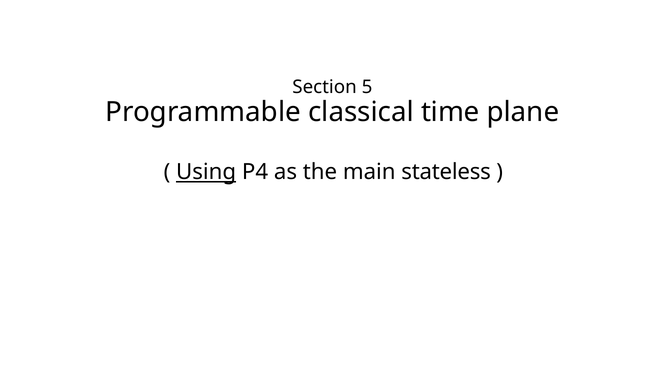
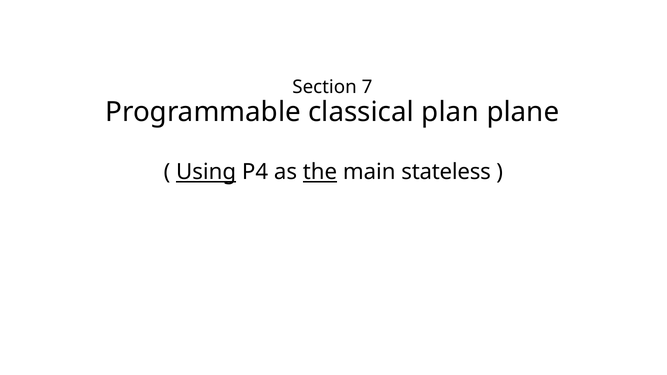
5: 5 -> 7 (367, 87)
time: time -> plan (450, 112)
the underline: none -> present (320, 172)
